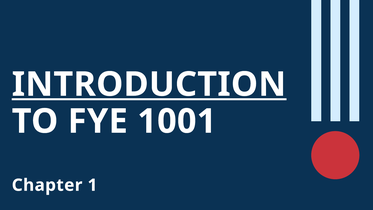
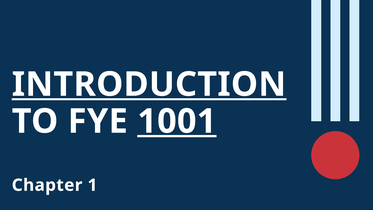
1001 underline: none -> present (177, 121)
